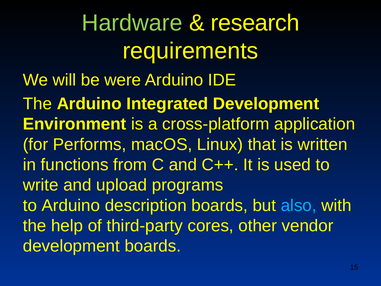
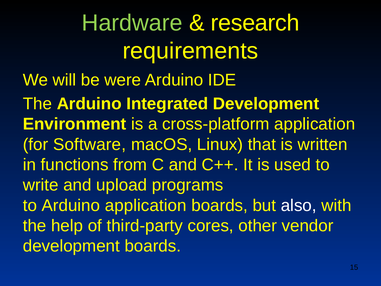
Performs: Performs -> Software (90, 144)
Arduino description: description -> application (146, 205)
also colour: light blue -> white (299, 205)
